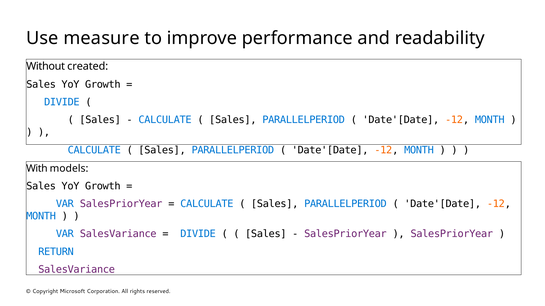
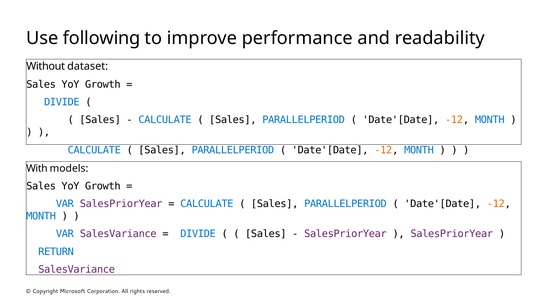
measure: measure -> following (102, 38)
created: created -> dataset (88, 66)
